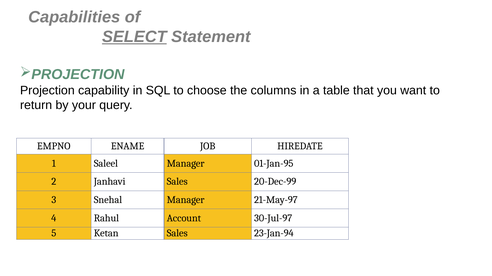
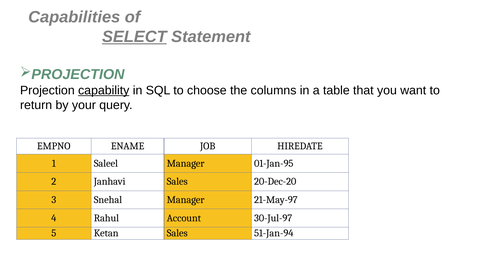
capability underline: none -> present (104, 91)
20-Dec-99: 20-Dec-99 -> 20-Dec-20 (275, 182)
23-Jan-94: 23-Jan-94 -> 51-Jan-94 (274, 234)
